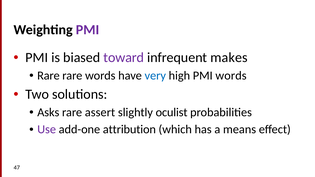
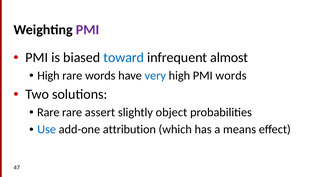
toward colour: purple -> blue (124, 58)
makes: makes -> almost (229, 58)
Rare: Rare -> High (48, 76)
Asks: Asks -> Rare (48, 112)
oculist: oculist -> object (171, 112)
Use colour: purple -> blue (47, 130)
